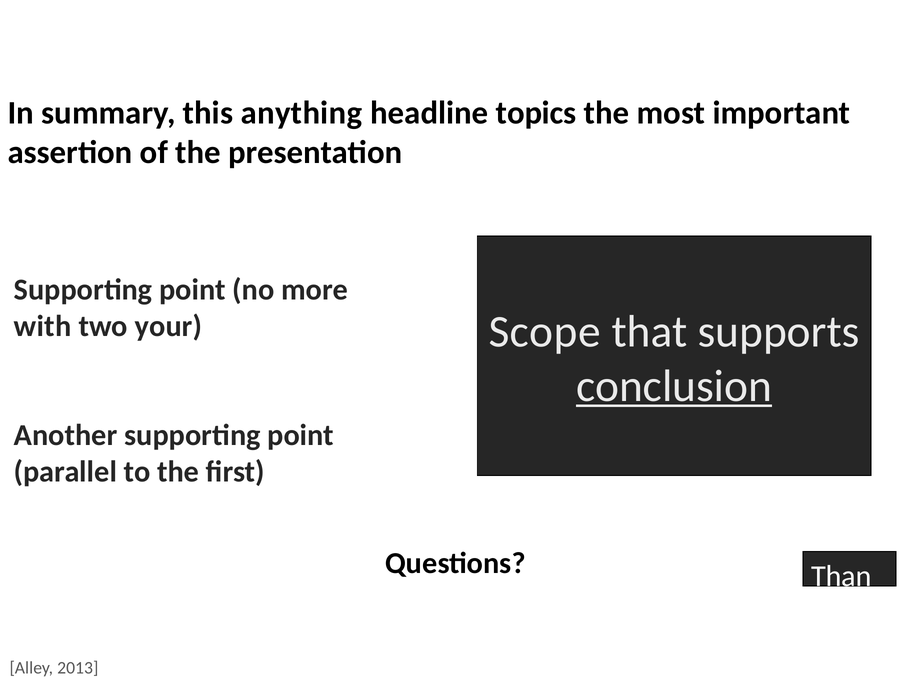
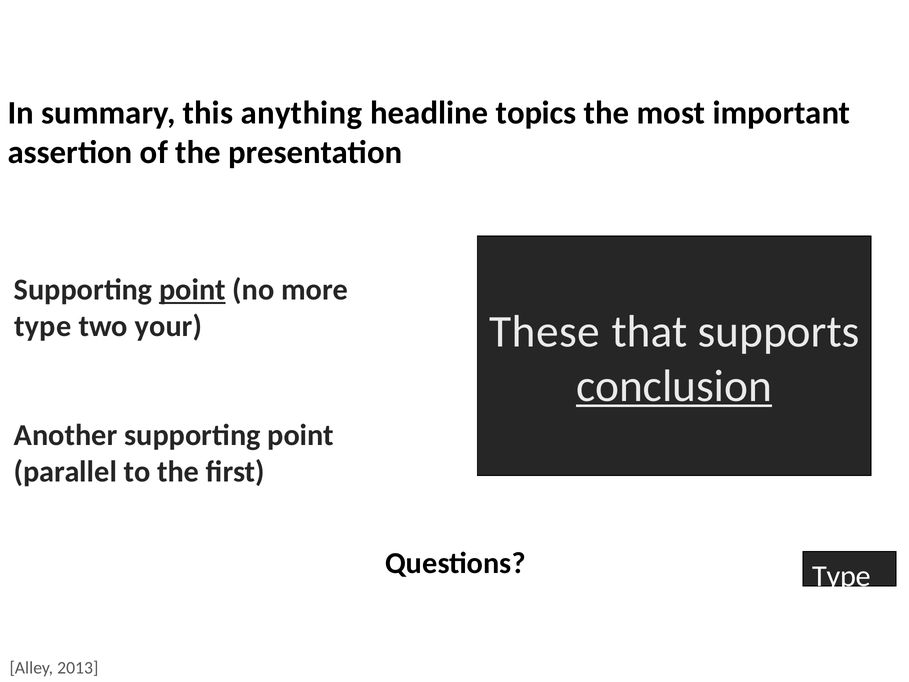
point underline: none -> present (192, 290)
Scope: Scope -> These (545, 332)
with: with -> type (43, 326)
Than: Than -> Type (841, 576)
